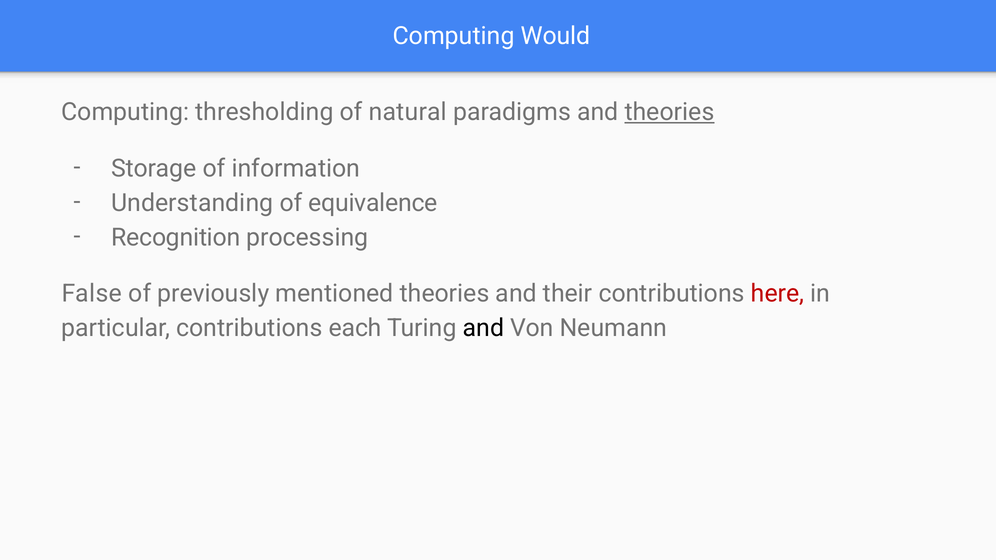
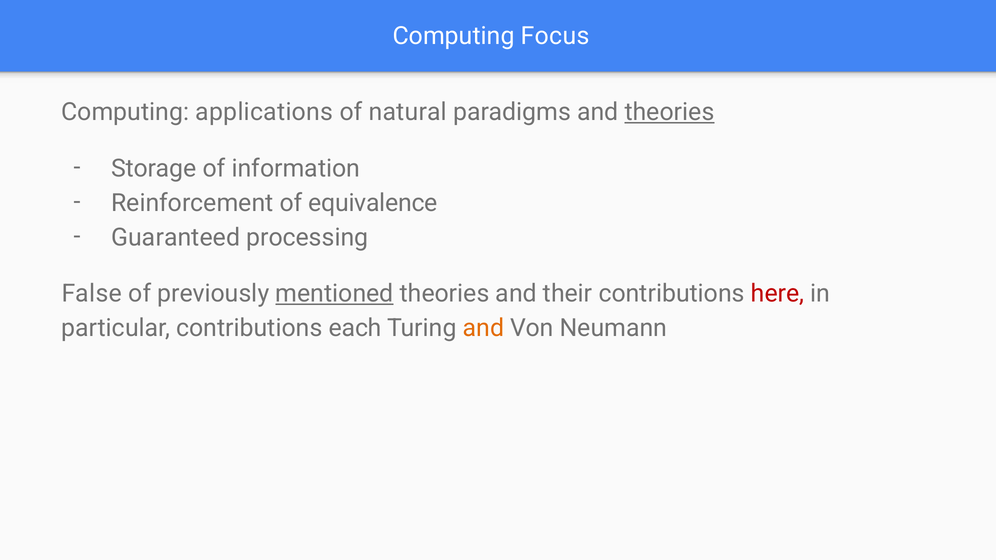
Would: Would -> Focus (555, 36)
thresholding: thresholding -> applications (264, 112)
Understanding: Understanding -> Reinforcement (192, 203)
Recognition: Recognition -> Guaranteed (176, 237)
mentioned underline: none -> present (334, 294)
and colour: black -> orange (483, 328)
